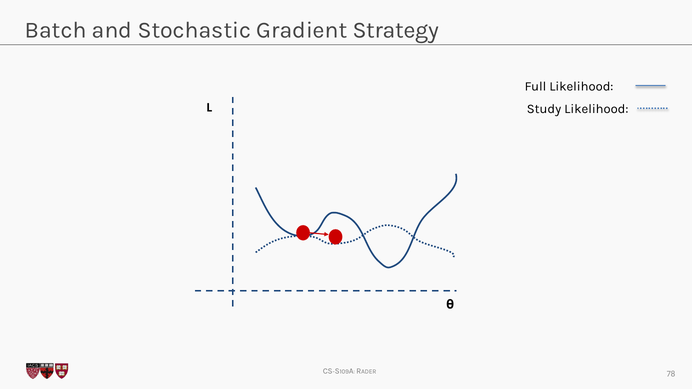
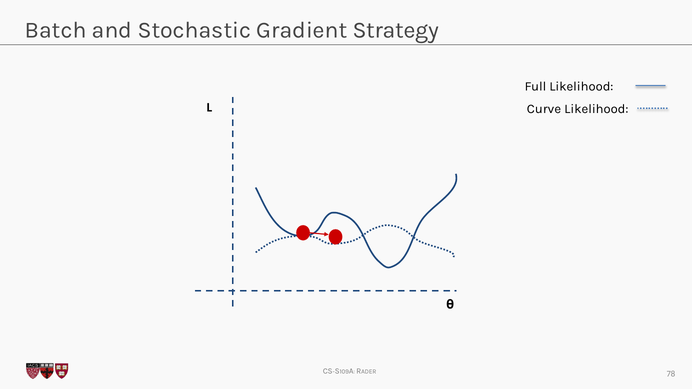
Study: Study -> Curve (544, 109)
